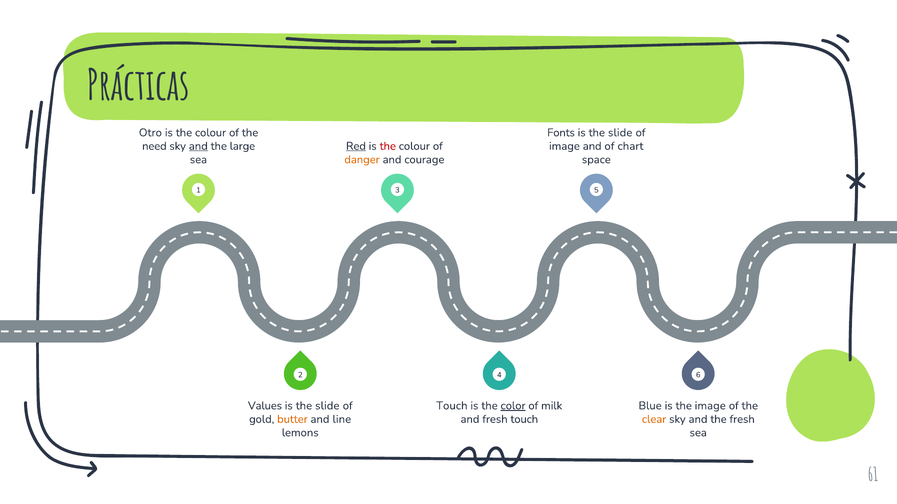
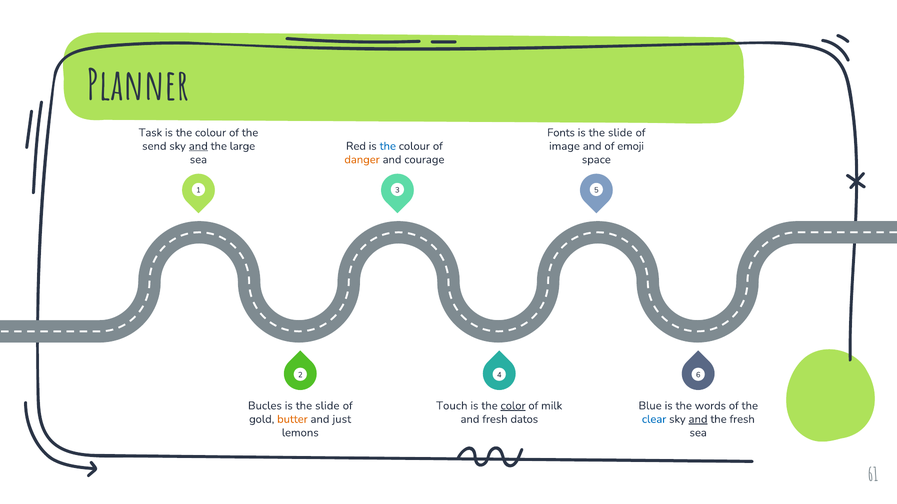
Prácticas: Prácticas -> Planner (138, 86)
Otro: Otro -> Task (150, 133)
need: need -> send (154, 146)
Red underline: present -> none (356, 146)
the colour: red -> blue (388, 146)
chart: chart -> emoji (631, 146)
Values: Values -> Bucles (265, 406)
the image: image -> words (710, 406)
line: line -> just (342, 420)
fresh touch: touch -> datos (524, 420)
clear colour: orange -> blue (654, 420)
and underline: none -> present (698, 420)
